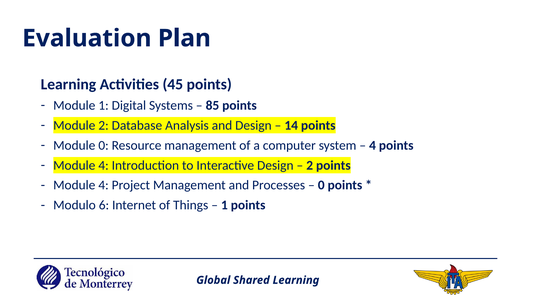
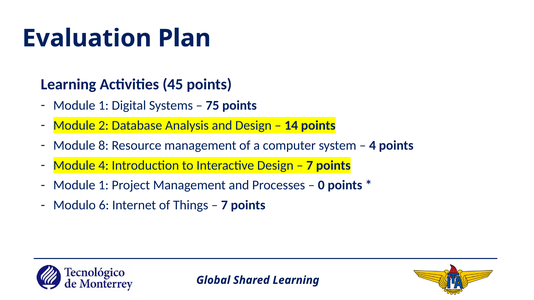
85: 85 -> 75 (212, 106)
Module 0: 0 -> 8 (104, 145)
2: 2 -> 7 (310, 165)
4: 4 -> 1 (104, 185)
1: 1 -> 7 (224, 205)
